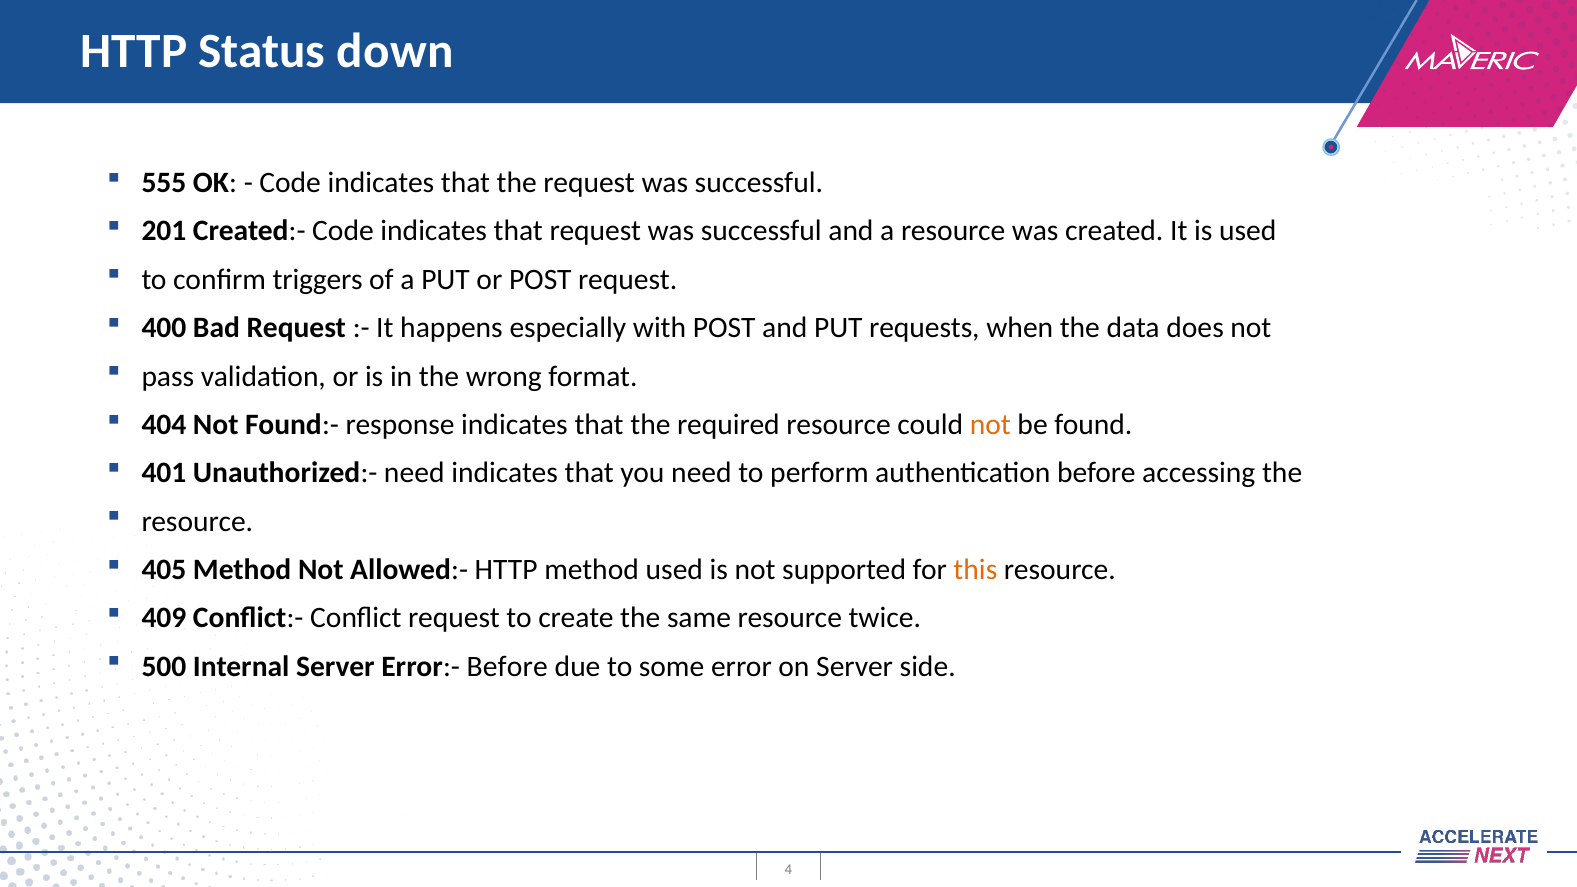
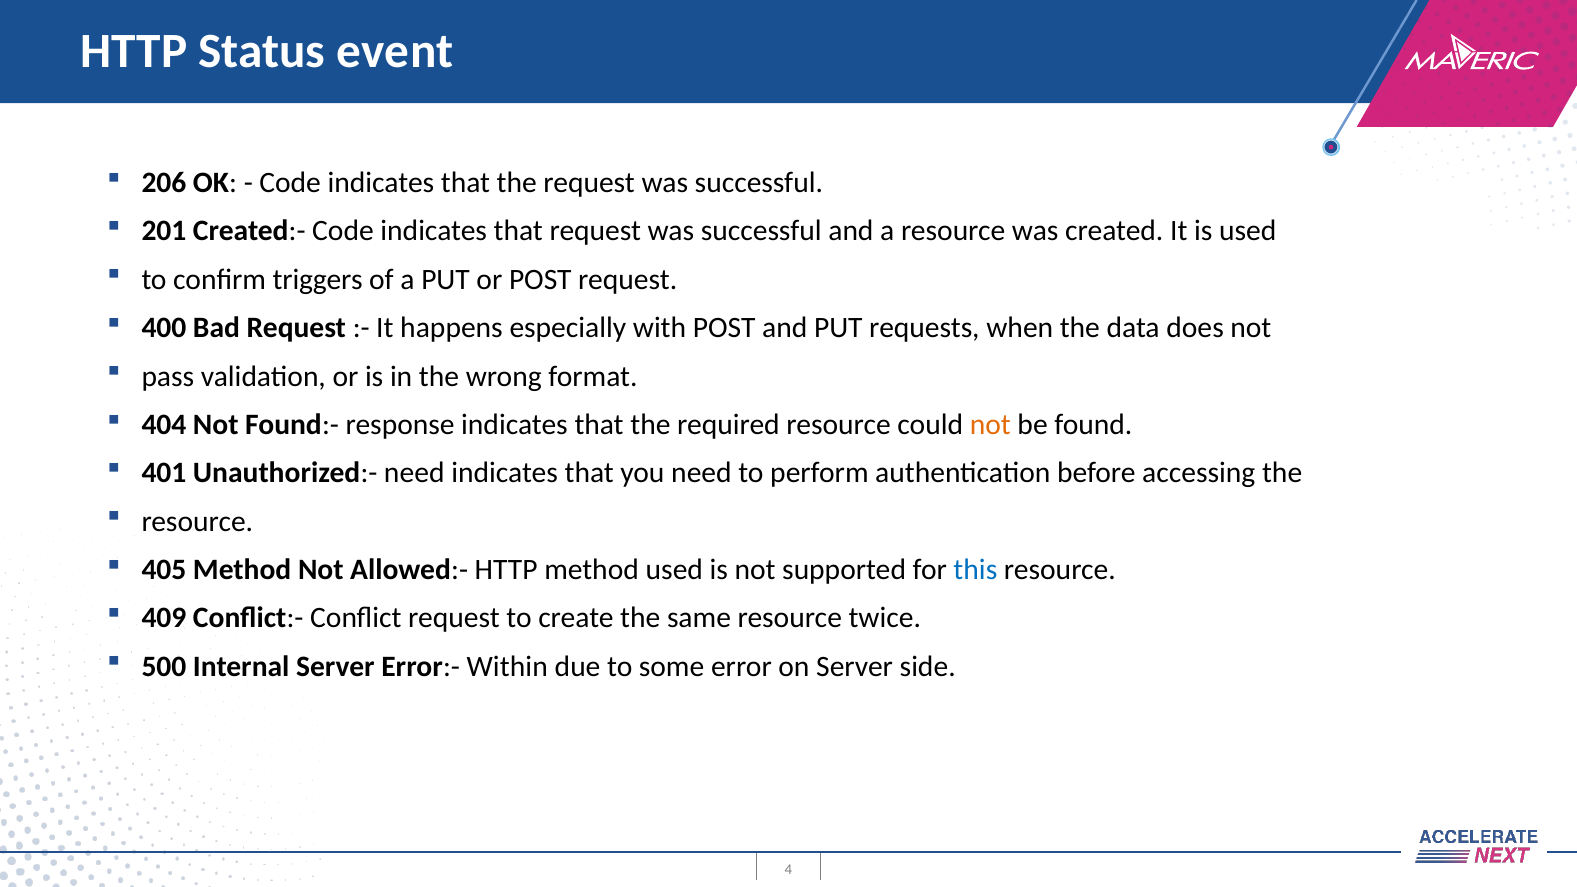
down: down -> event (395, 52)
555: 555 -> 206 (164, 183)
this colour: orange -> blue (975, 570)
Error:- Before: Before -> Within (507, 667)
